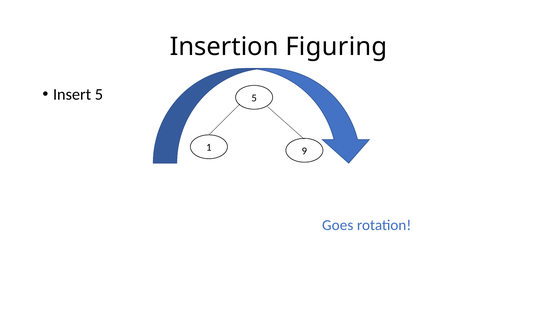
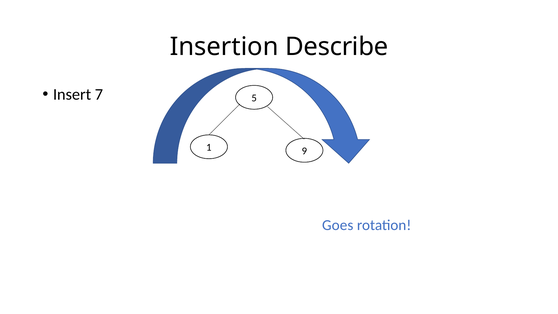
Figuring: Figuring -> Describe (337, 47)
Insert 5: 5 -> 7 (99, 94)
